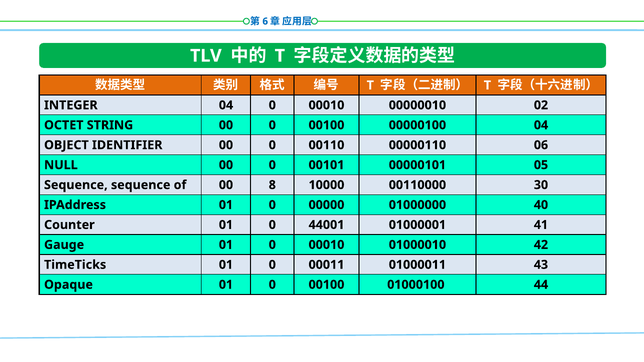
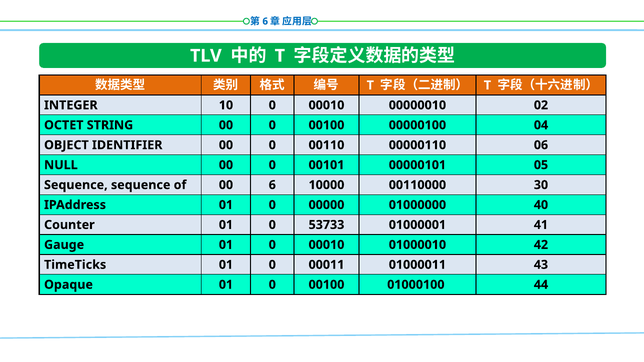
INTEGER 04: 04 -> 10 (226, 105)
00 8: 8 -> 6 (272, 185)
44001: 44001 -> 53733 (326, 225)
